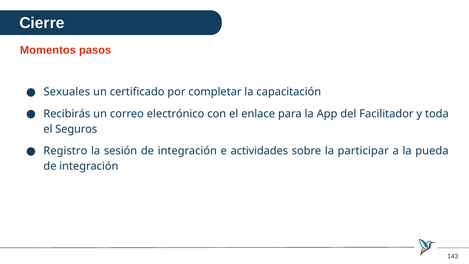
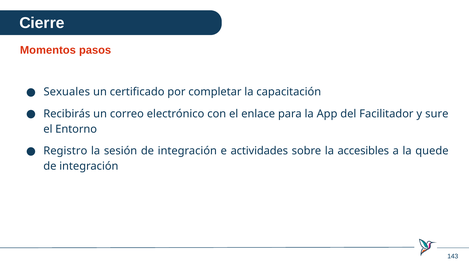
toda: toda -> sure (437, 114)
Seguros: Seguros -> Entorno (76, 129)
participar: participar -> accesibles (363, 151)
pueda: pueda -> quede (432, 151)
